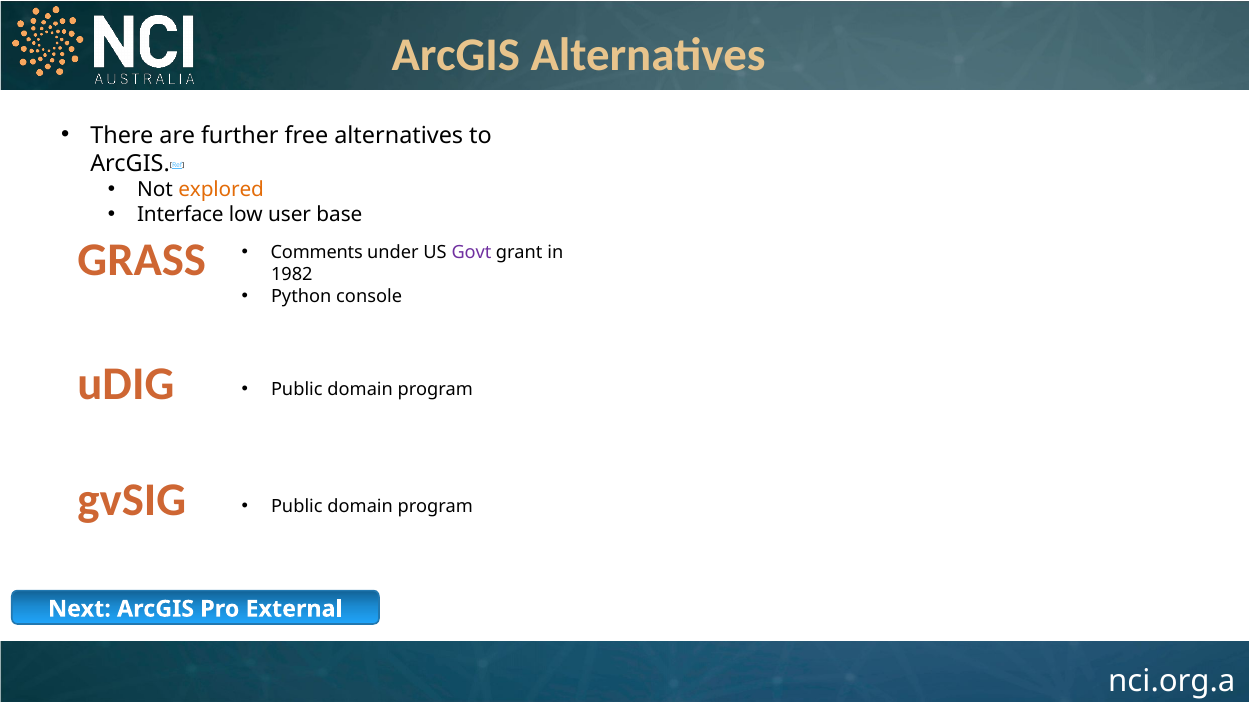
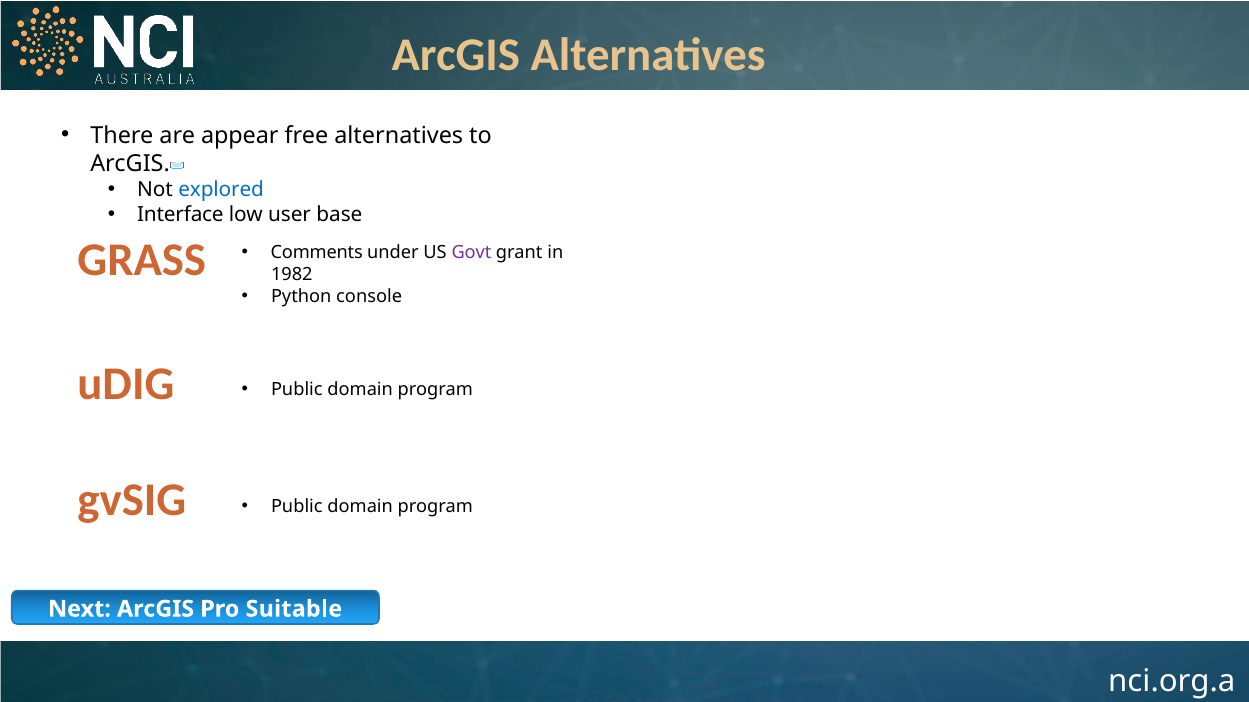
further: further -> appear (240, 135)
explored colour: orange -> blue (221, 190)
External: External -> Suitable (294, 609)
